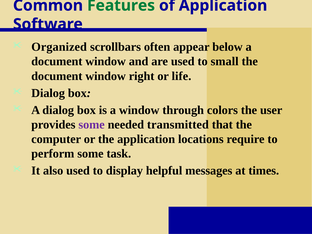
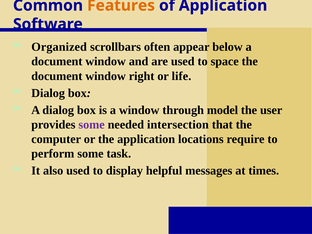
Features colour: green -> orange (121, 5)
small: small -> space (225, 61)
colors: colors -> model (222, 110)
transmitted: transmitted -> intersection (178, 125)
